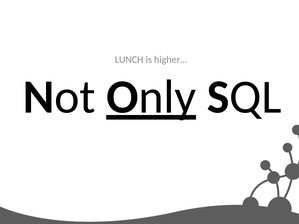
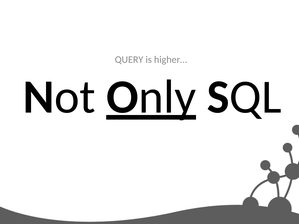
LUNCH: LUNCH -> QUERY (129, 60)
